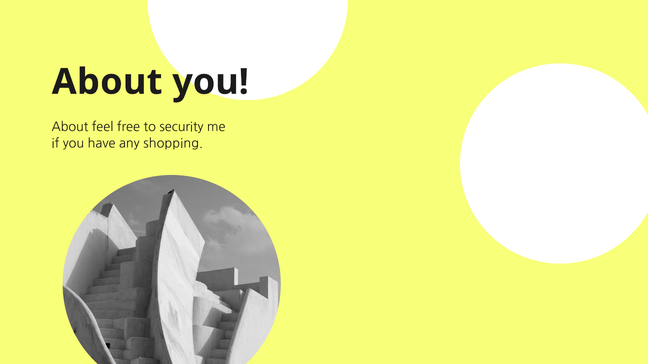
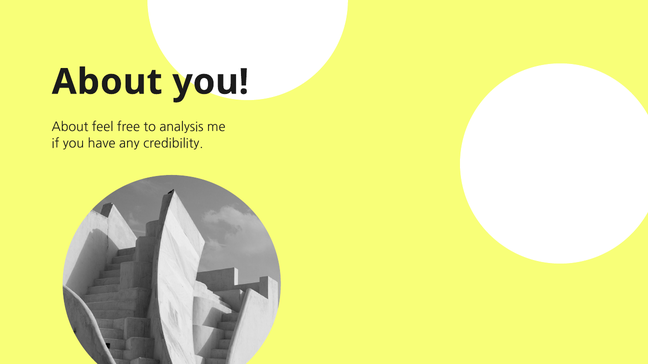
security: security -> analysis (181, 127)
shopping: shopping -> credibility (173, 144)
